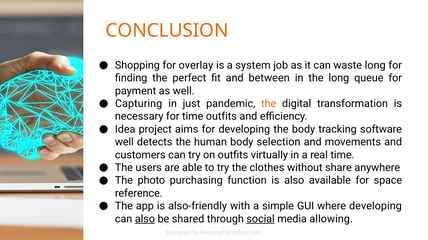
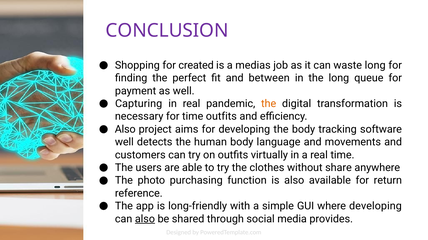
CONCLUSION colour: orange -> purple (167, 31)
overlay: overlay -> created (196, 65)
system: system -> medias (253, 65)
in just: just -> real (192, 104)
Idea: Idea -> Also (125, 130)
selection: selection -> language (279, 143)
space: space -> return (388, 181)
also-friendly: also-friendly -> long-friendly (198, 207)
social underline: present -> none (261, 220)
allowing: allowing -> provides (331, 220)
